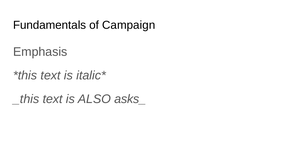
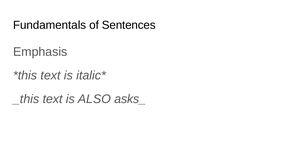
Campaign: Campaign -> Sentences (129, 25)
